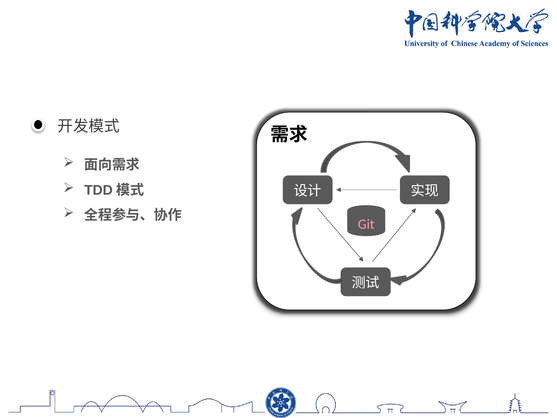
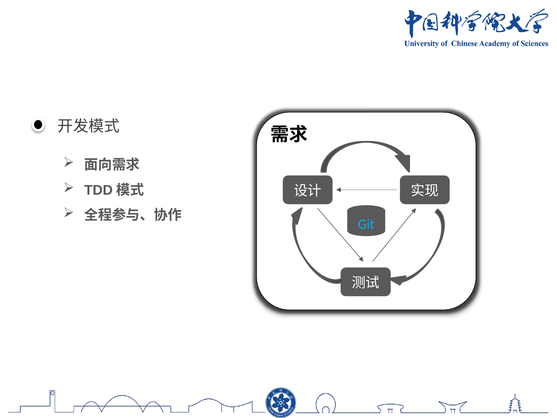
Git colour: pink -> light blue (366, 224)
